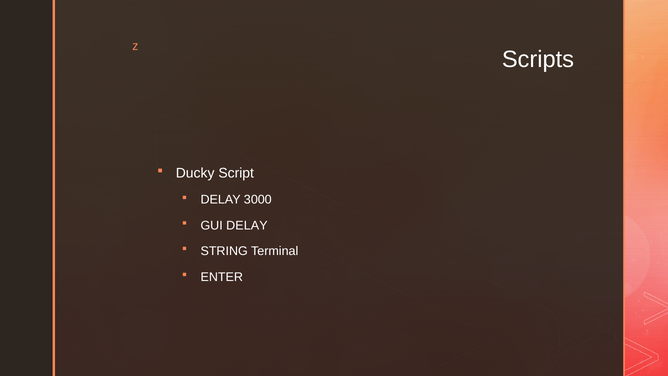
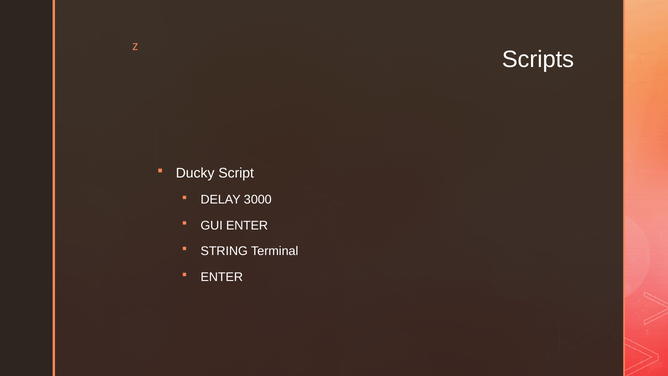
GUI DELAY: DELAY -> ENTER (247, 225)
